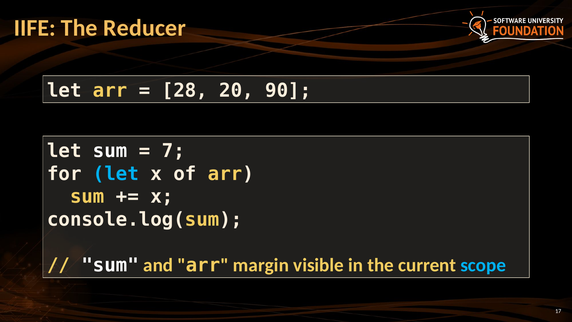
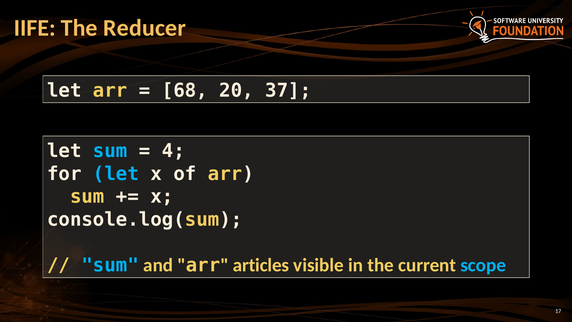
28: 28 -> 68 (185, 90)
90: 90 -> 37 (288, 90)
sum colour: white -> light blue (110, 151)
7: 7 -> 4 (173, 151)
sum colour: white -> light blue (110, 265)
margin: margin -> articles (261, 265)
